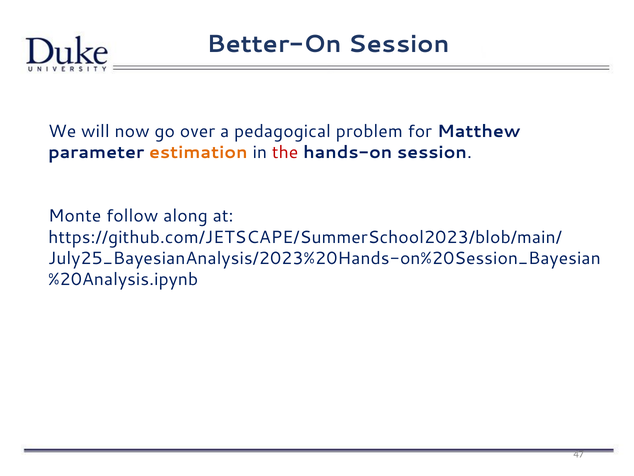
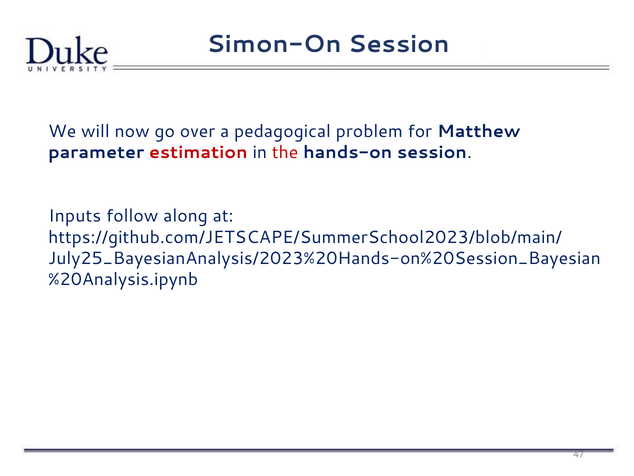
Better-On: Better-On -> Simon-On (274, 44)
estimation colour: orange -> red (198, 152)
Monte: Monte -> Inputs (75, 216)
